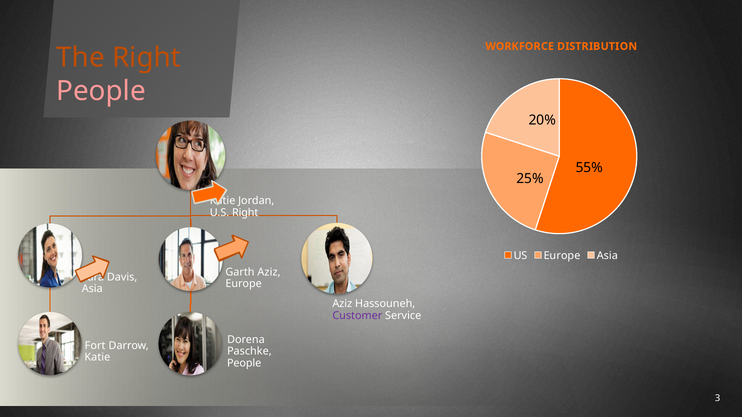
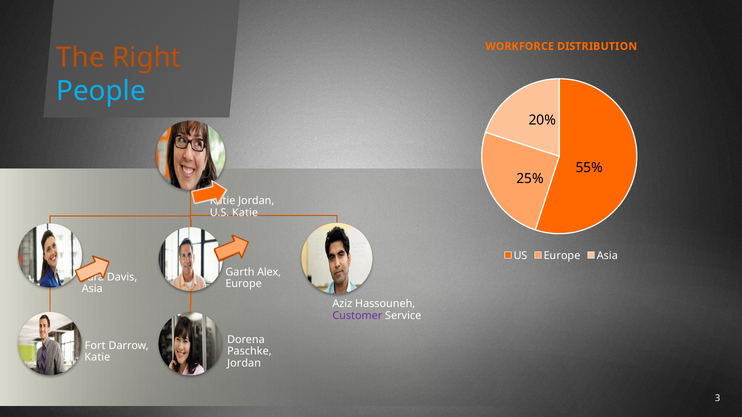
People colour: pink -> light blue (101, 91)
U.S Right: Right -> Katie (245, 213)
Garth Aziz: Aziz -> Alex (269, 272)
People: People -> Jordan (244, 363)
